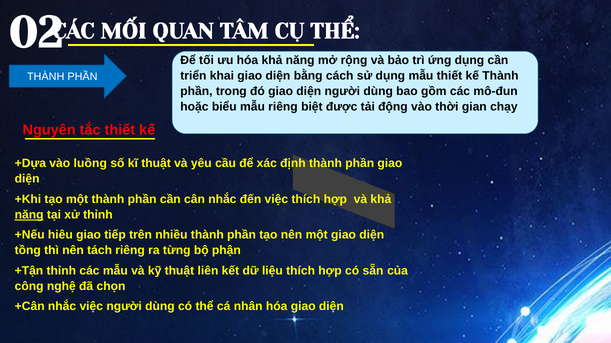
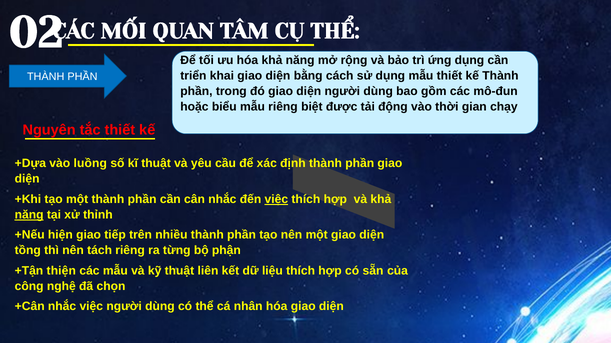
việc underline: none -> present (276, 200)
hiêu: hiêu -> hiện (60, 235)
+Tận thỉnh: thỉnh -> thiện (61, 271)
